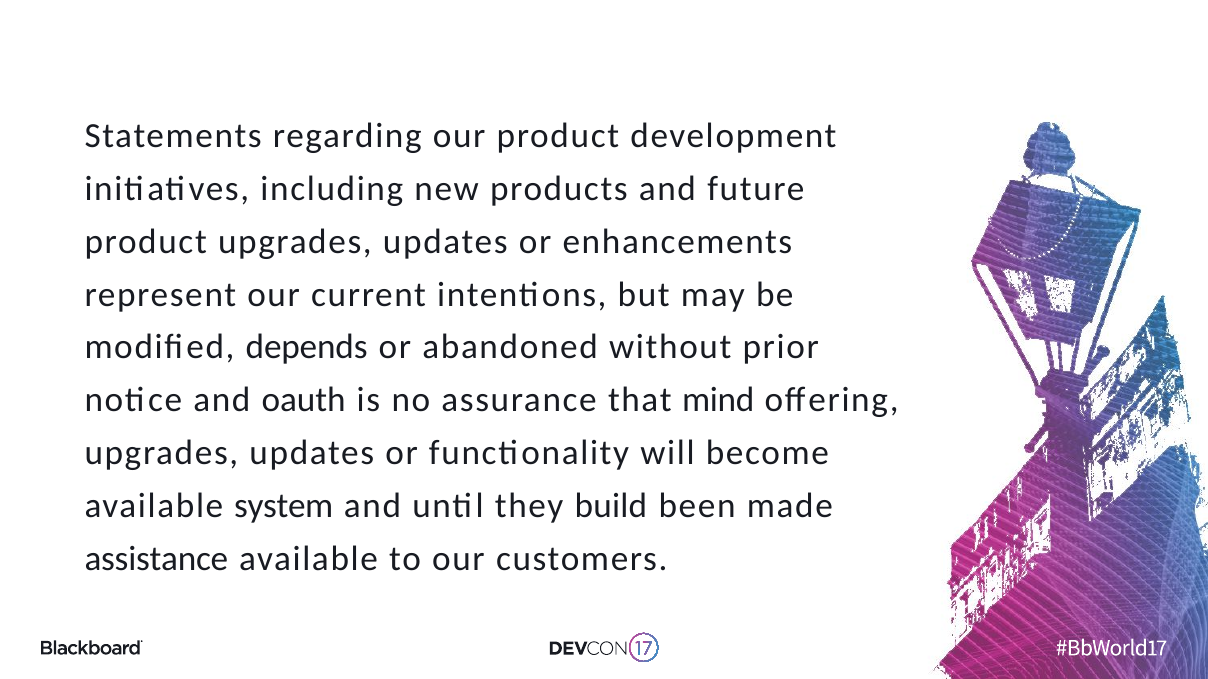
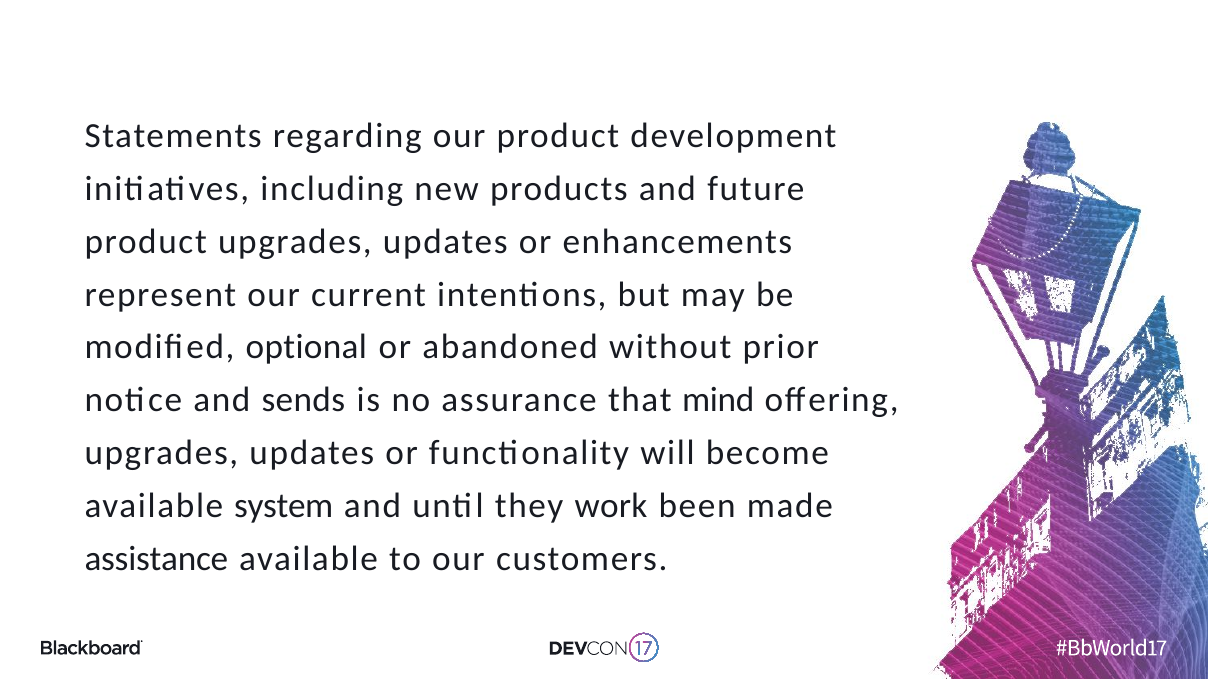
depends: depends -> optional (306, 347)
oauth: oauth -> sends (303, 400)
build: build -> work (611, 506)
